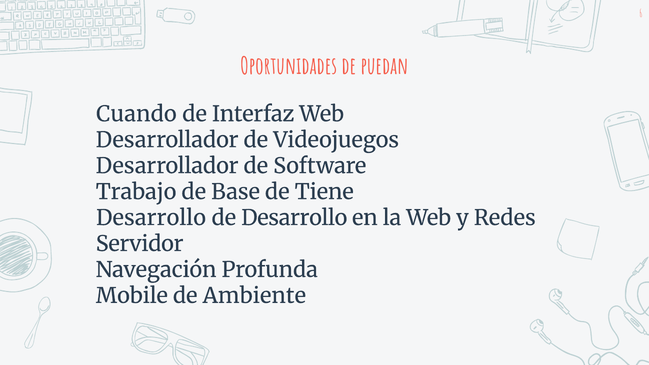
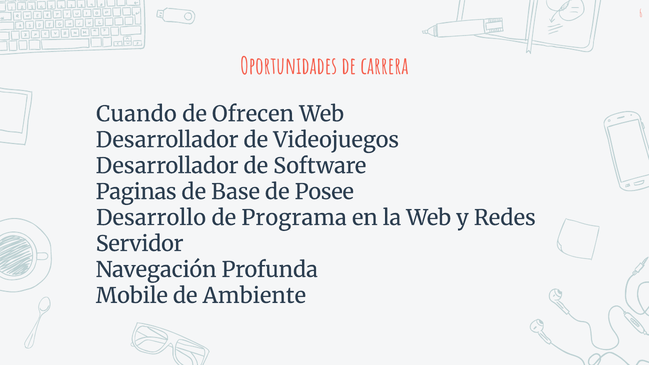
puedan: puedan -> carrera (384, 67)
Interfaz: Interfaz -> Ofrecen (253, 114)
Trabajo: Trabajo -> Paginas (136, 192)
Tiene: Tiene -> Posee (324, 192)
de Desarrollo: Desarrollo -> Programa (294, 218)
